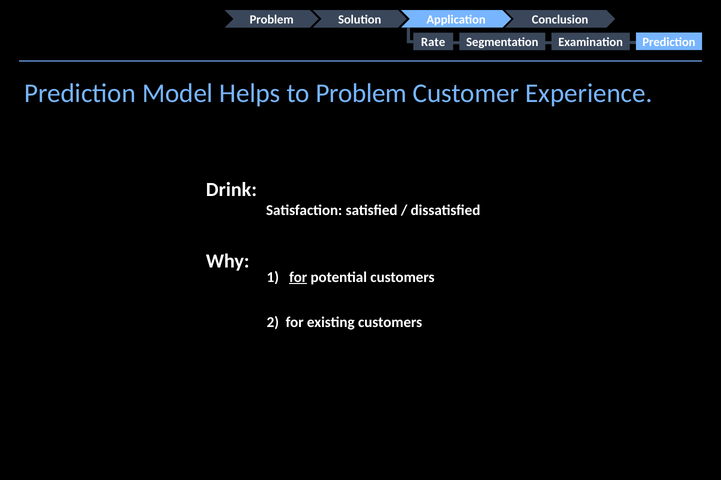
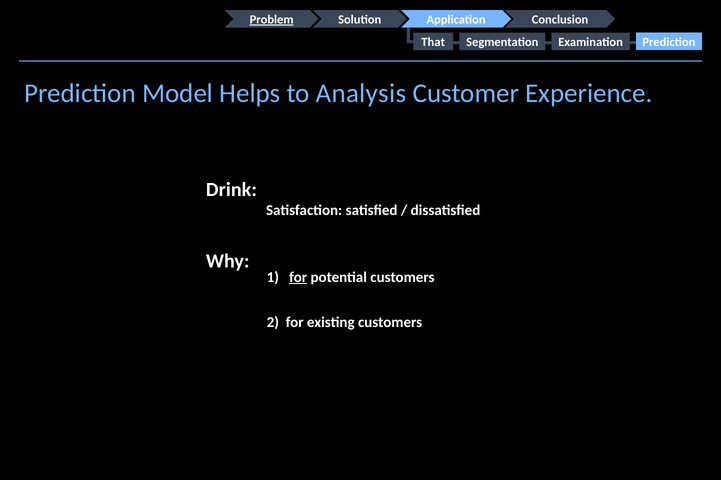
Problem underline: none -> present (272, 20)
Rate: Rate -> That (433, 42)
to Problem: Problem -> Analysis (361, 94)
